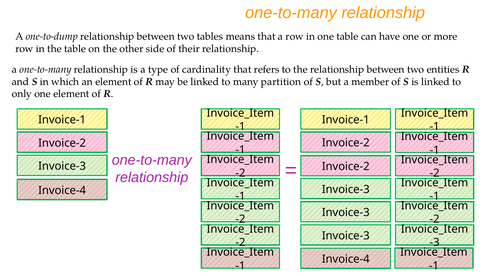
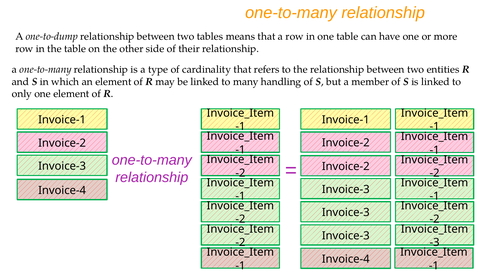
partition: partition -> handling (281, 82)
